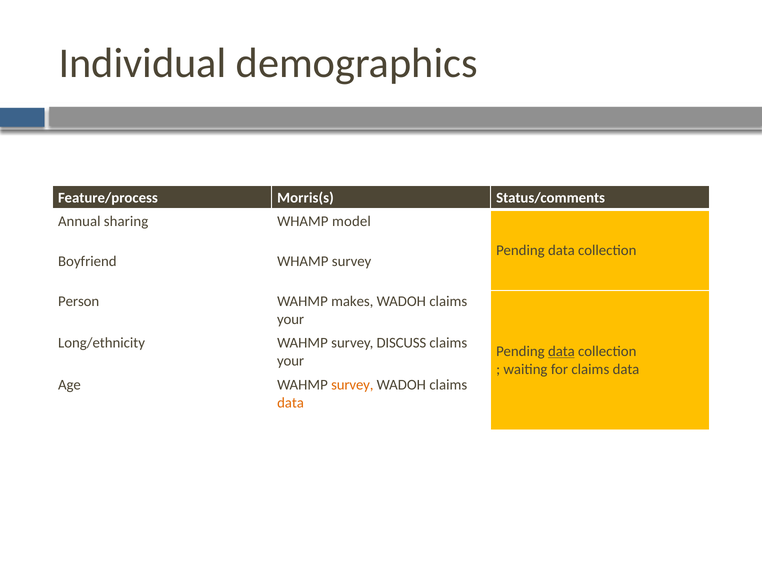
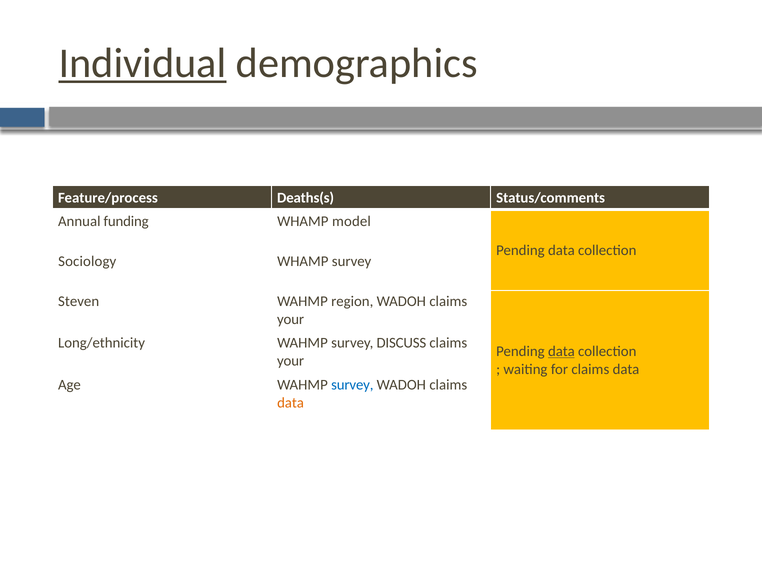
Individual underline: none -> present (142, 63)
Morris(s: Morris(s -> Deaths(s (306, 198)
sharing: sharing -> funding (126, 221)
Boyfriend: Boyfriend -> Sociology (87, 261)
Person: Person -> Steven (79, 301)
makes: makes -> region (352, 301)
survey colour: orange -> blue (352, 385)
